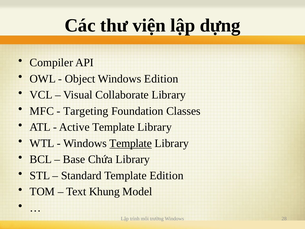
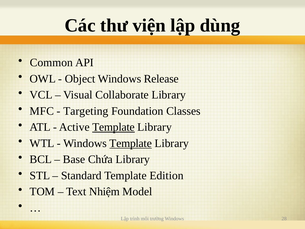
dựng: dựng -> dùng (220, 25)
Compiler: Compiler -> Common (51, 63)
Windows Edition: Edition -> Release (161, 79)
Template underline: none -> present (114, 127)
Khung: Khung -> Nhiệm (104, 191)
